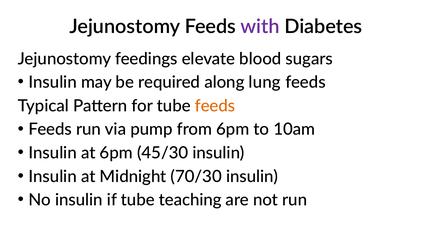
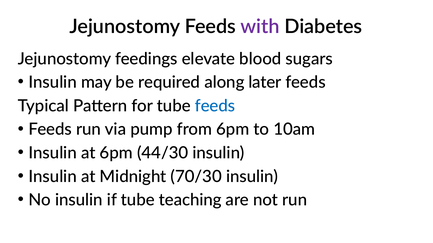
lung: lung -> later (265, 83)
feeds colour: orange -> blue (215, 106)
45/30: 45/30 -> 44/30 (163, 153)
